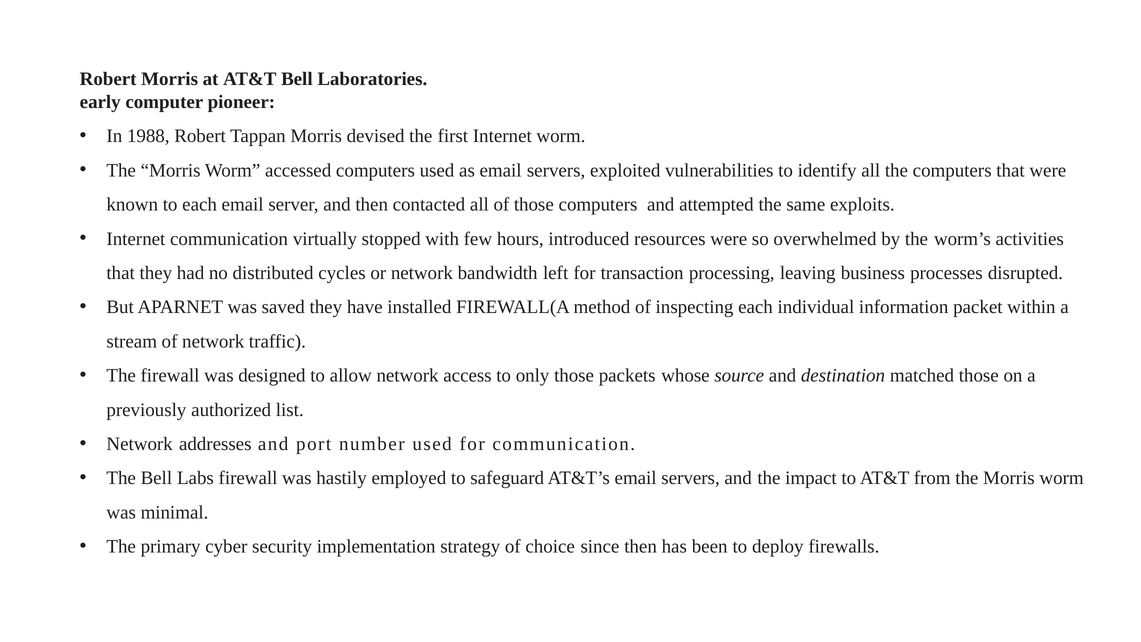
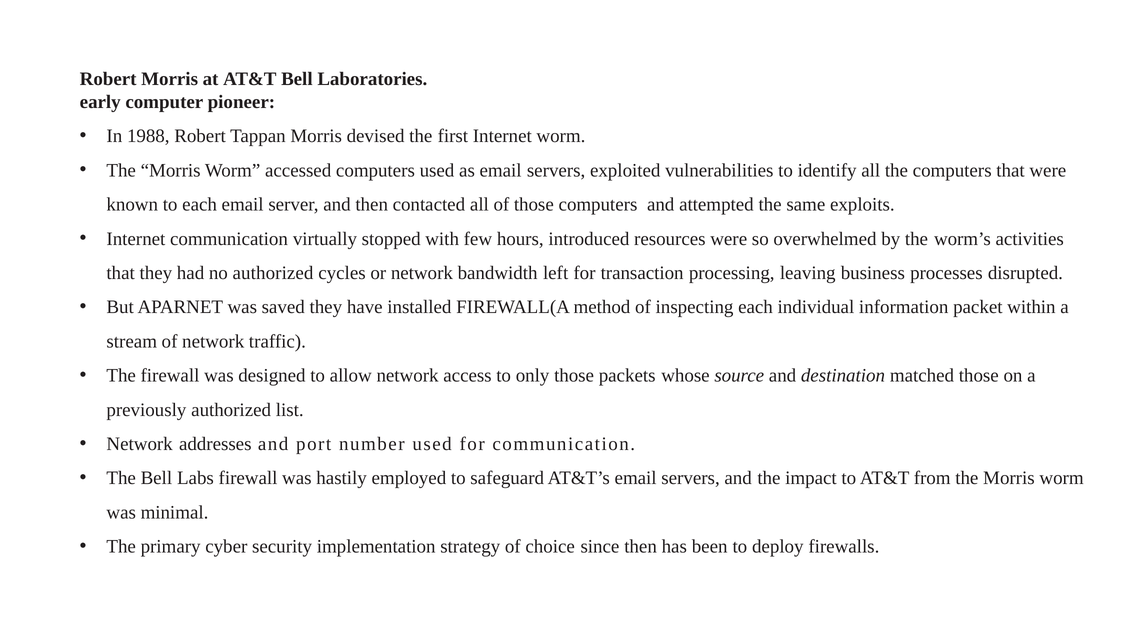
no distributed: distributed -> authorized (273, 273)
